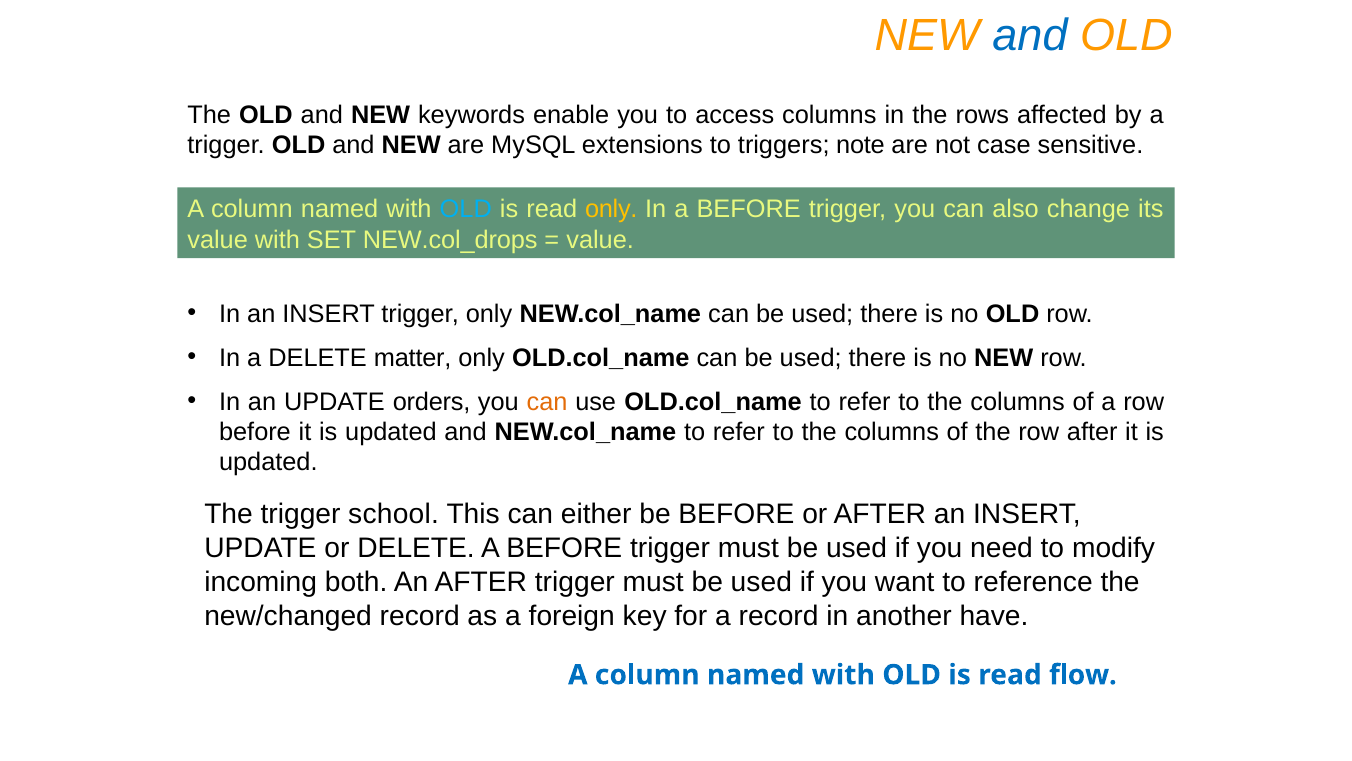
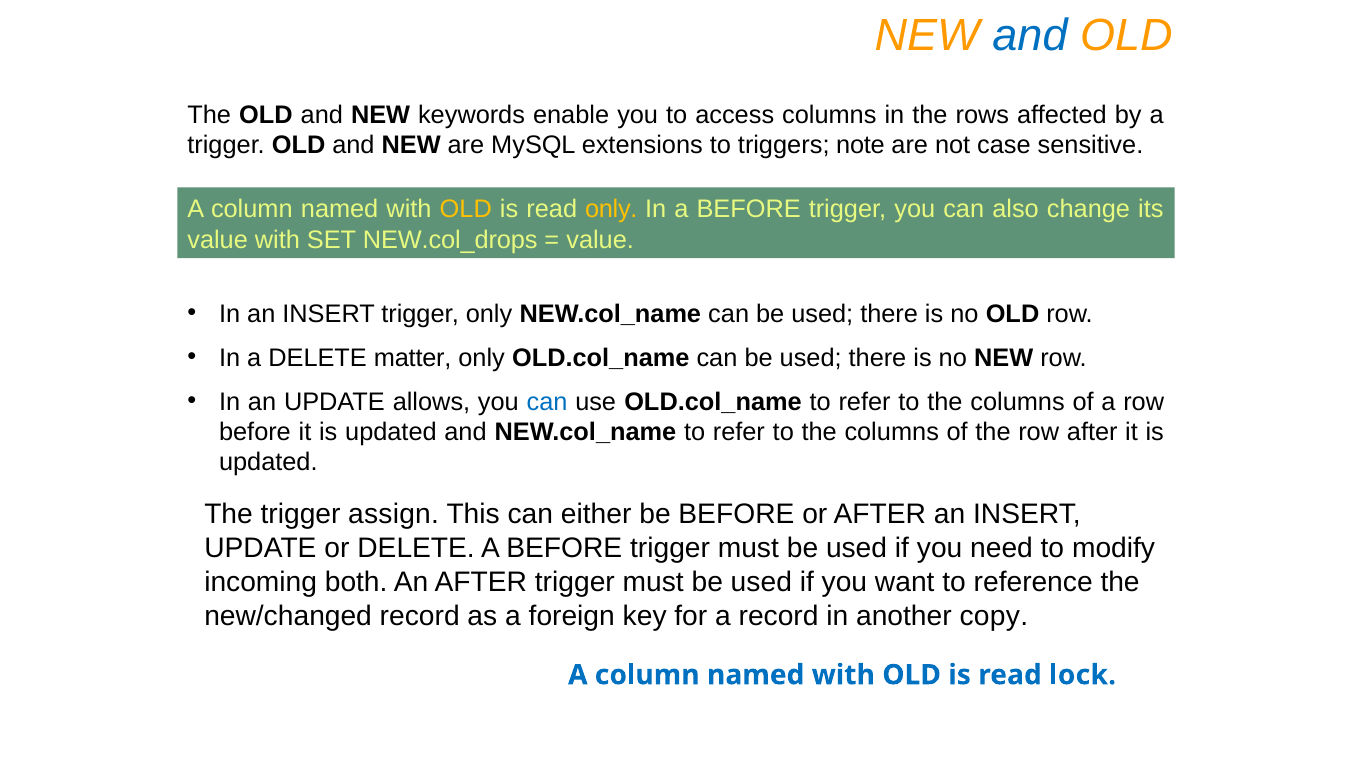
OLD colour: light blue -> yellow (466, 209)
orders: orders -> allows (431, 401)
can colour: orange -> blue (547, 401)
school: school -> assign (394, 514)
have: have -> copy (994, 615)
flow: flow -> lock (1083, 675)
